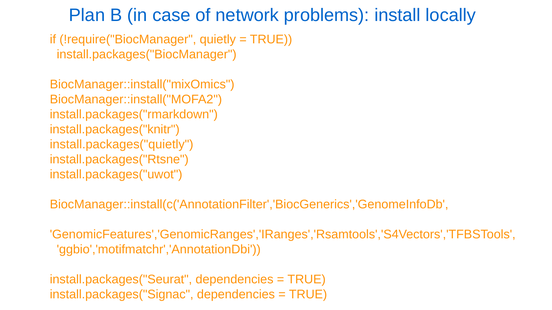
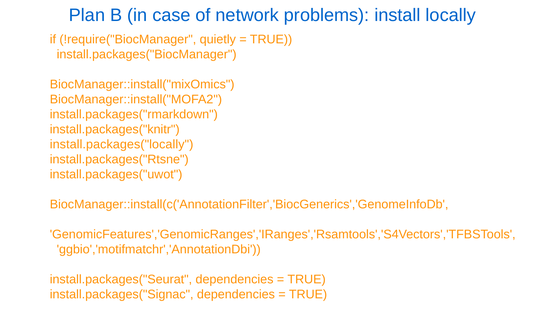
install.packages("quietly: install.packages("quietly -> install.packages("locally (122, 145)
